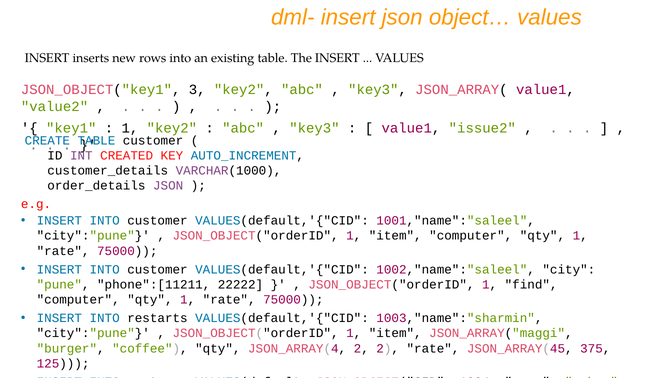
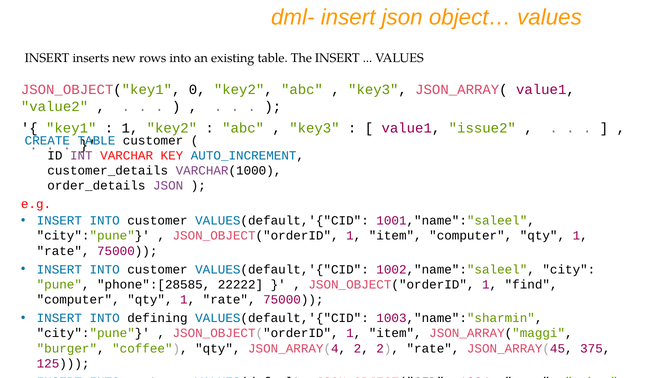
3: 3 -> 0 (197, 90)
CREATED: CREATED -> VARCHAR (127, 155)
phone":[11211: phone":[11211 -> phone":[28585 (154, 284)
restarts: restarts -> defining (157, 318)
